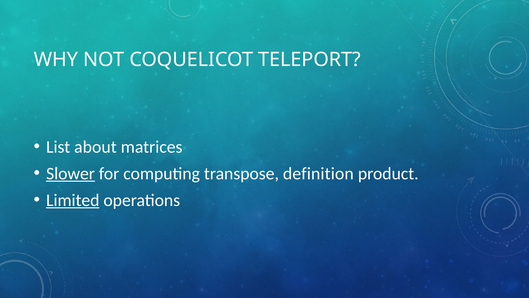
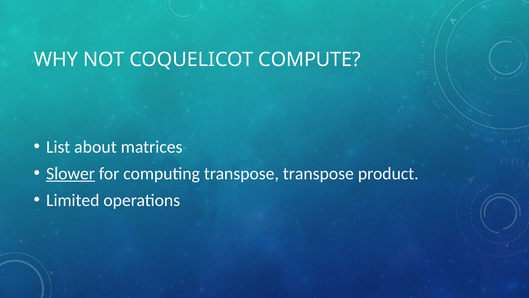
TELEPORT: TELEPORT -> COMPUTE (310, 59)
transpose definition: definition -> transpose (318, 173)
Limited underline: present -> none (73, 200)
